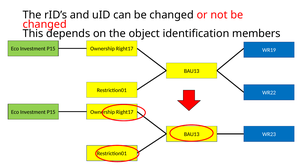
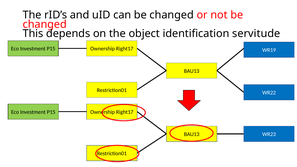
members: members -> servitude (256, 34)
